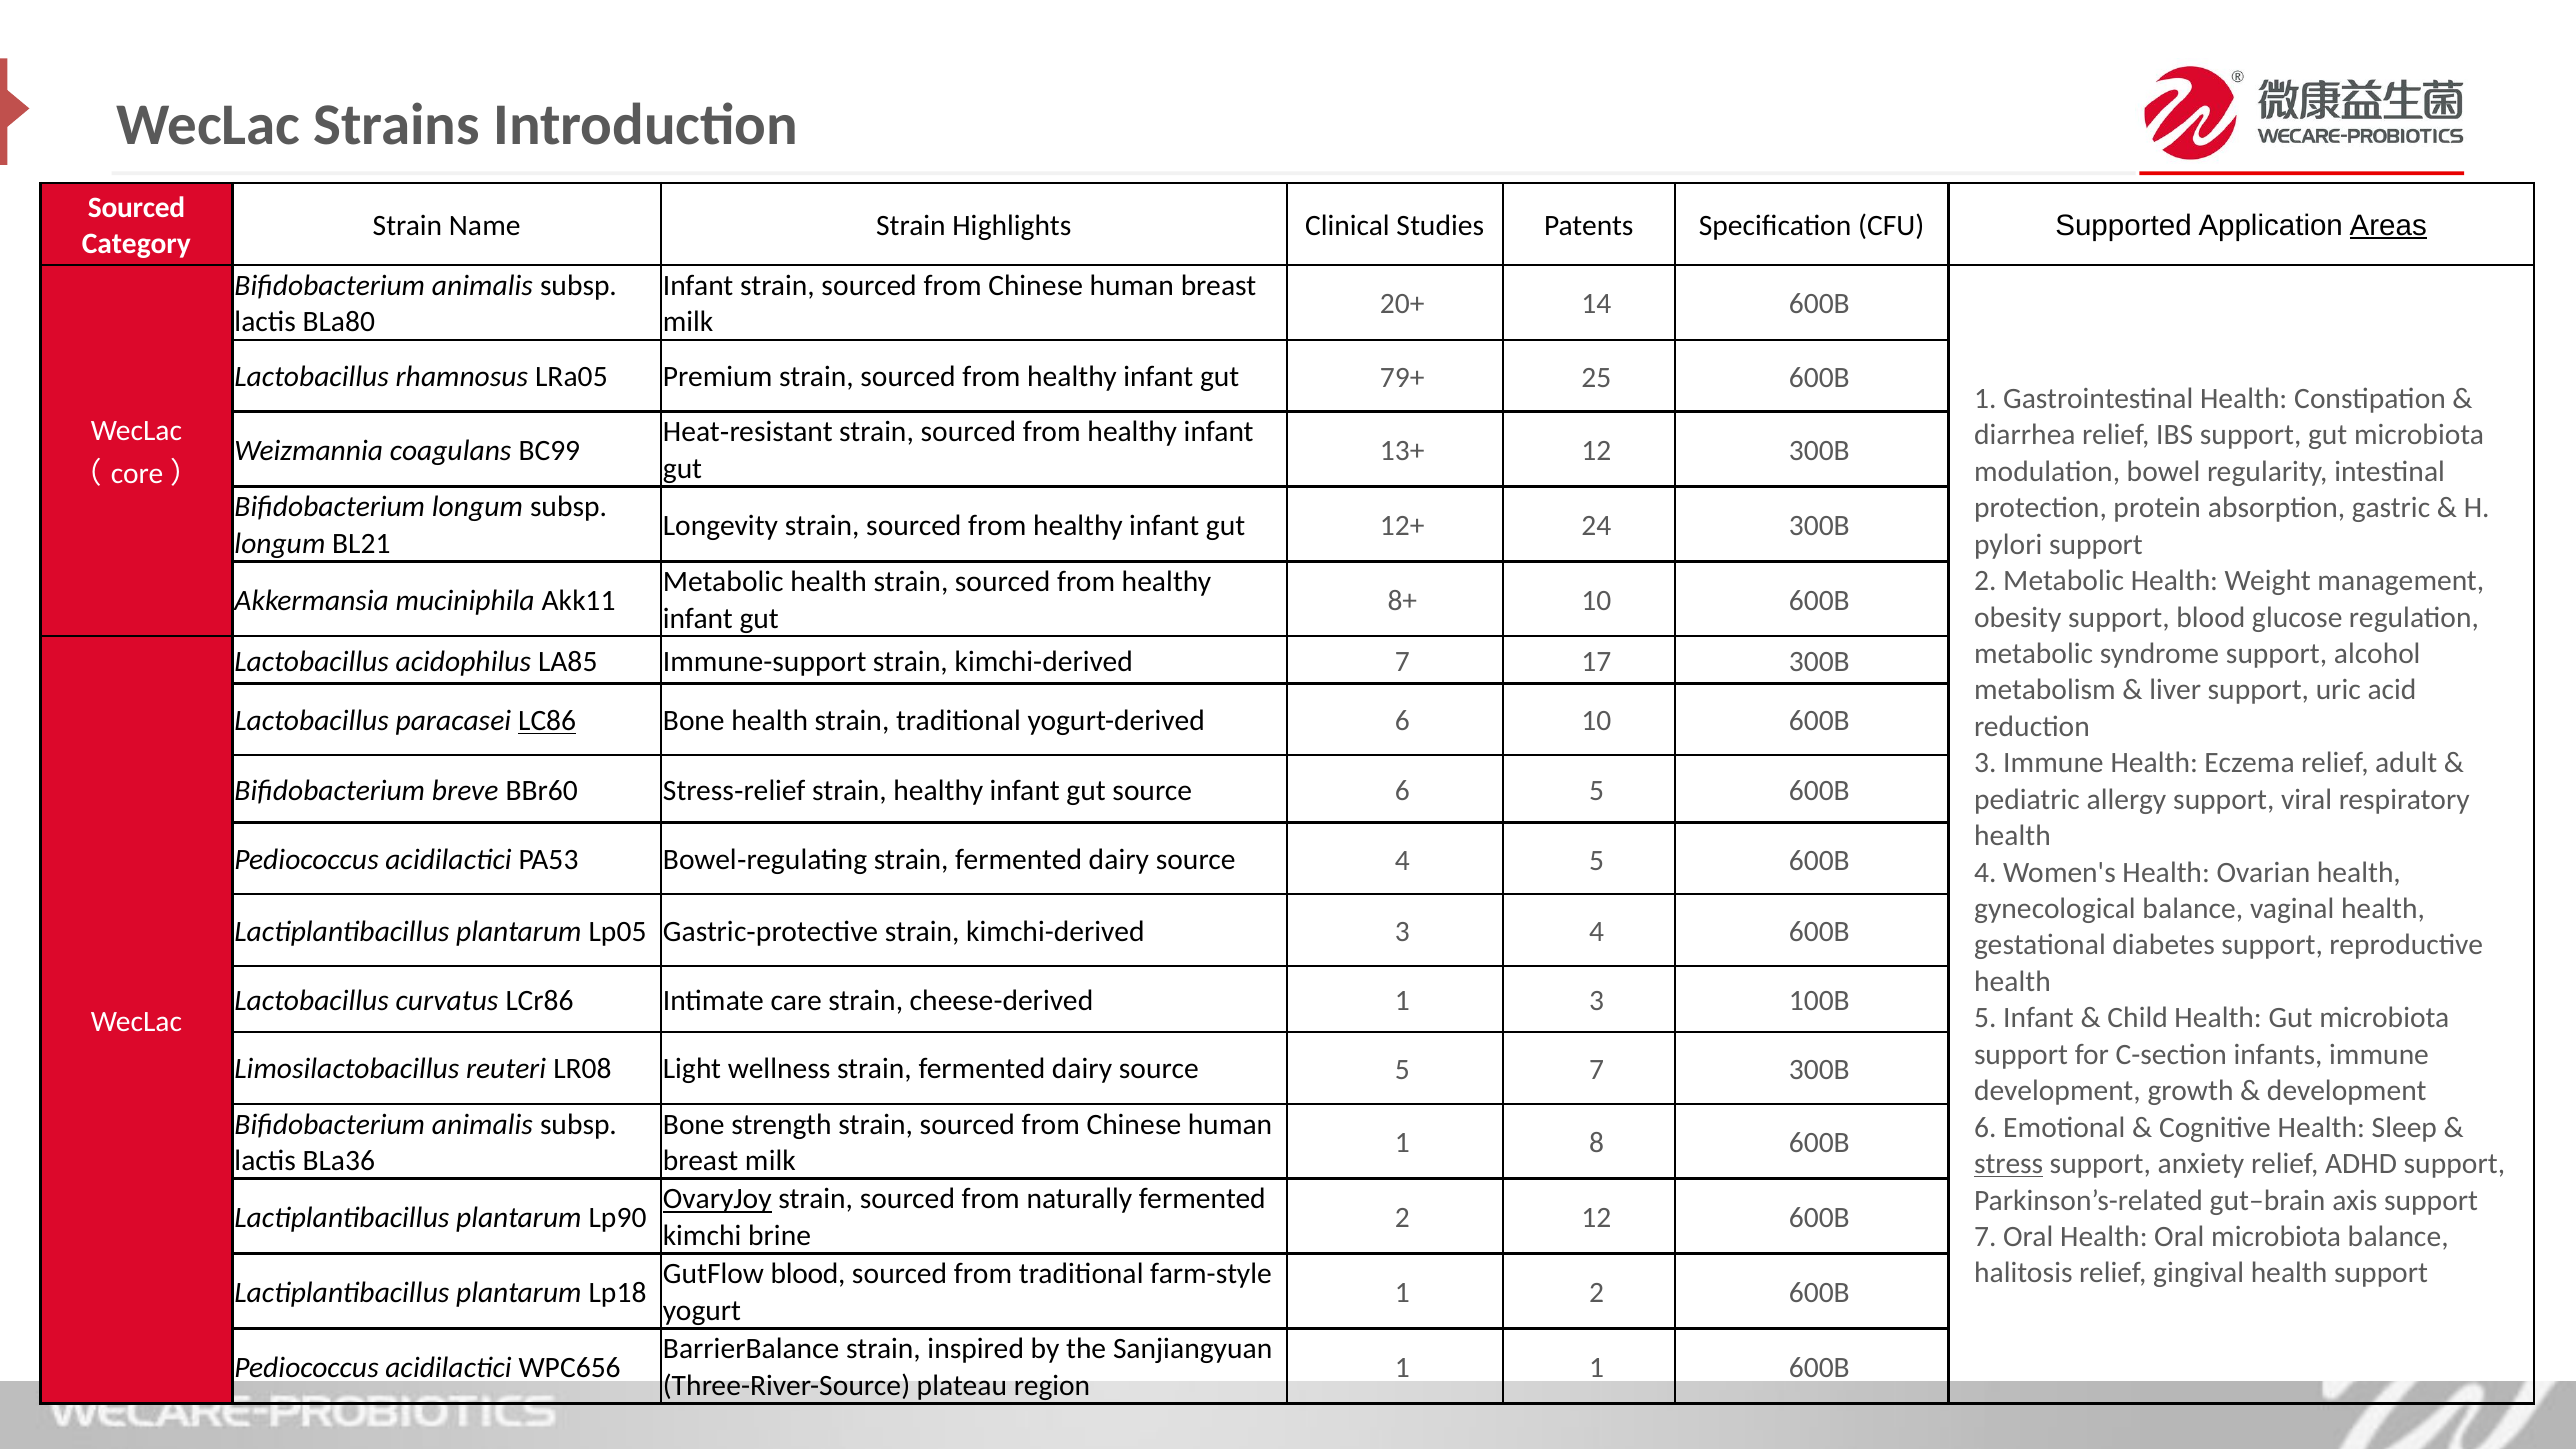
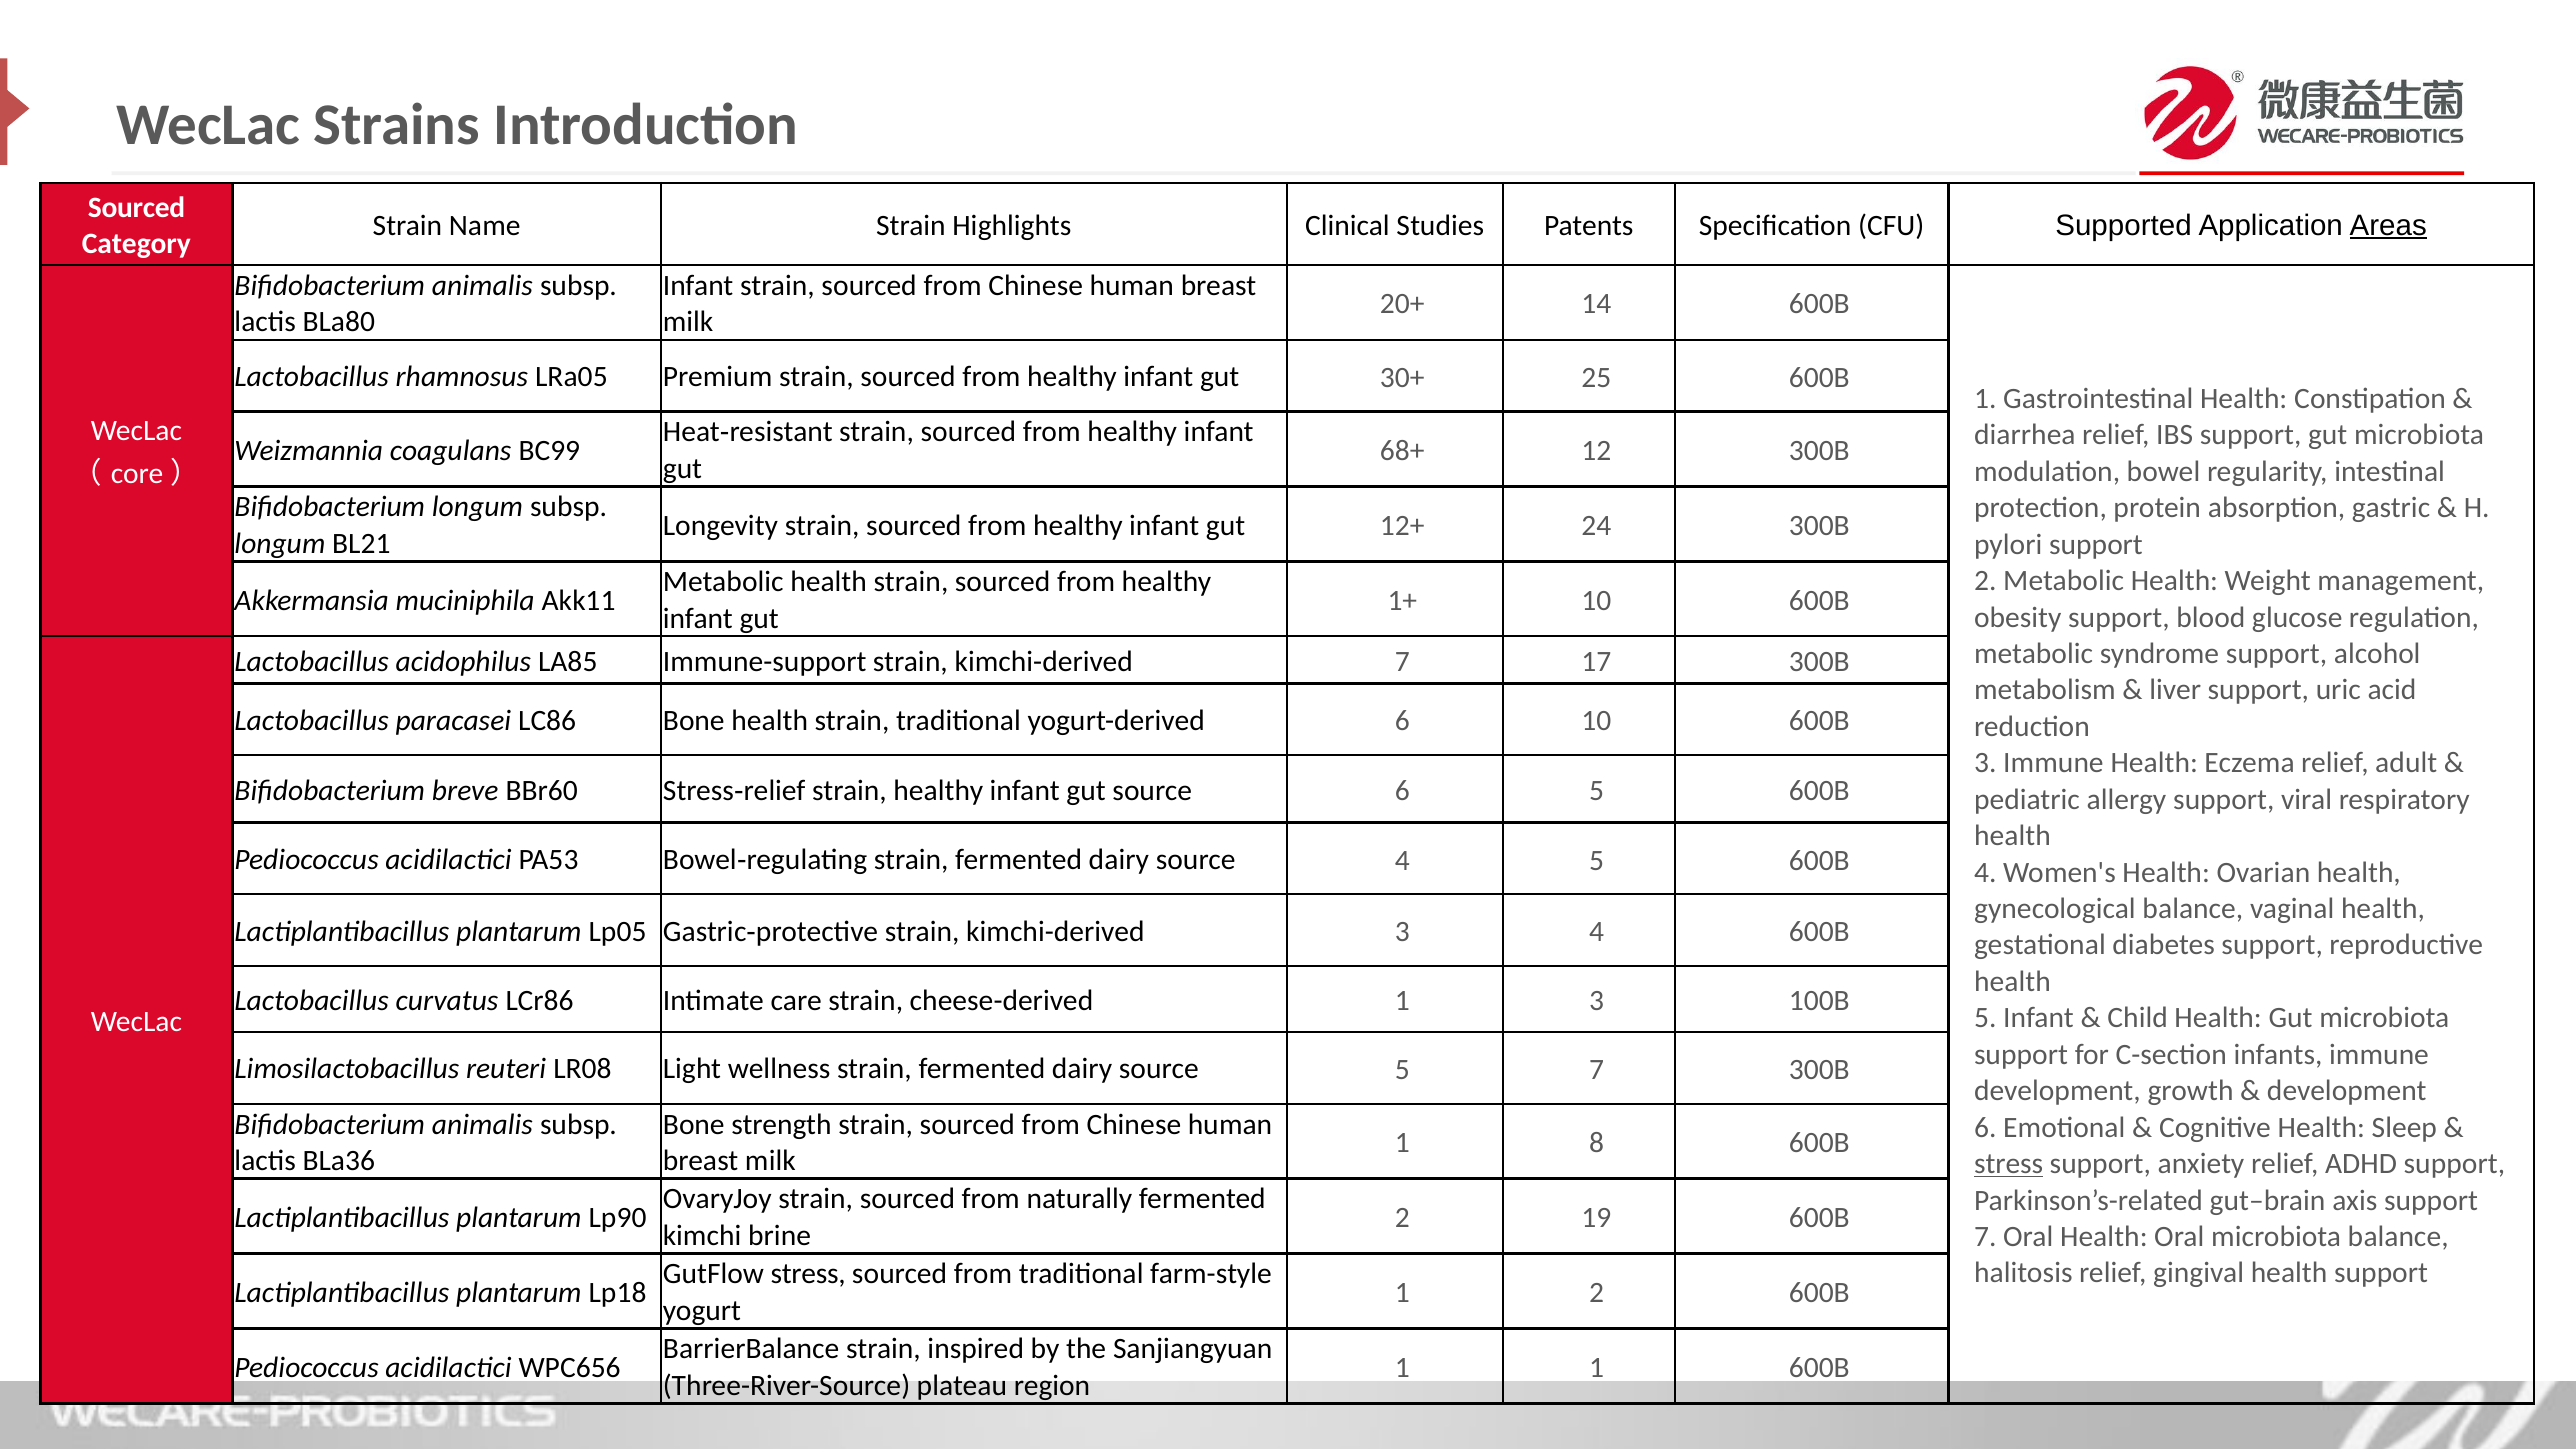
79+: 79+ -> 30+ (1402, 377)
13+: 13+ -> 68+ (1402, 451)
8+: 8+ -> 1+ (1402, 601)
LC86 underline: present -> none (547, 721)
OvaryJoy underline: present -> none (717, 1199)
2 12: 12 -> 19 (1596, 1218)
GutFlow blood: blood -> stress (808, 1274)
